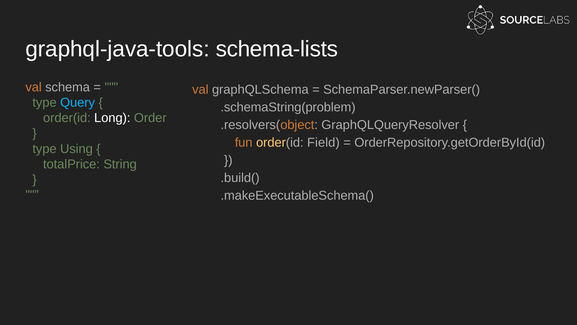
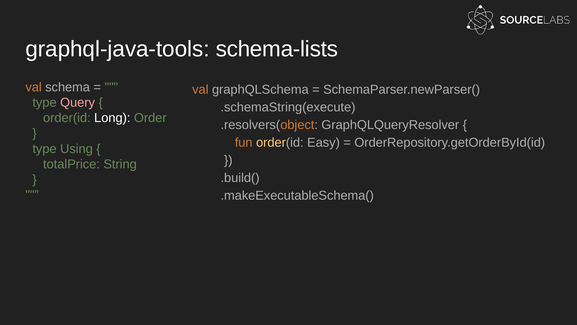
Query colour: light blue -> pink (78, 102)
.schemaString(problem: .schemaString(problem -> .schemaString(execute (288, 107)
Field: Field -> Easy (324, 142)
